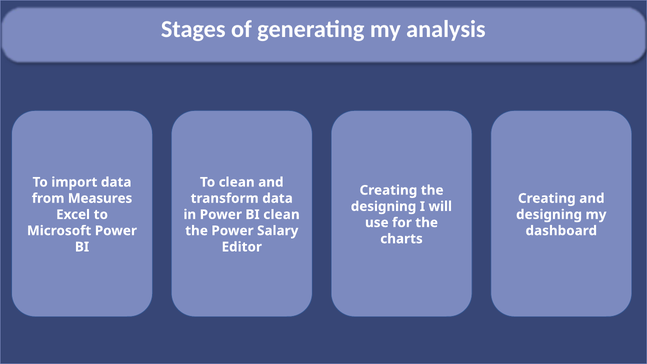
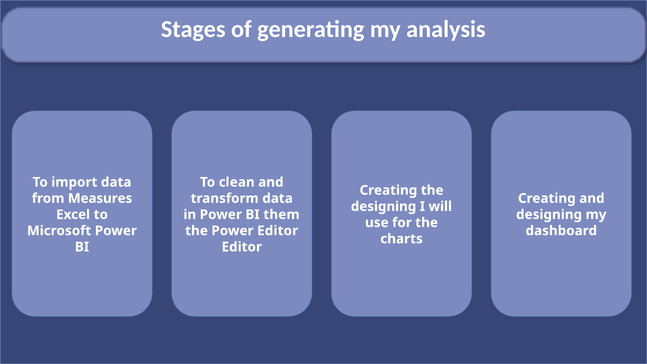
BI clean: clean -> them (282, 215)
Power Salary: Salary -> Editor (278, 231)
